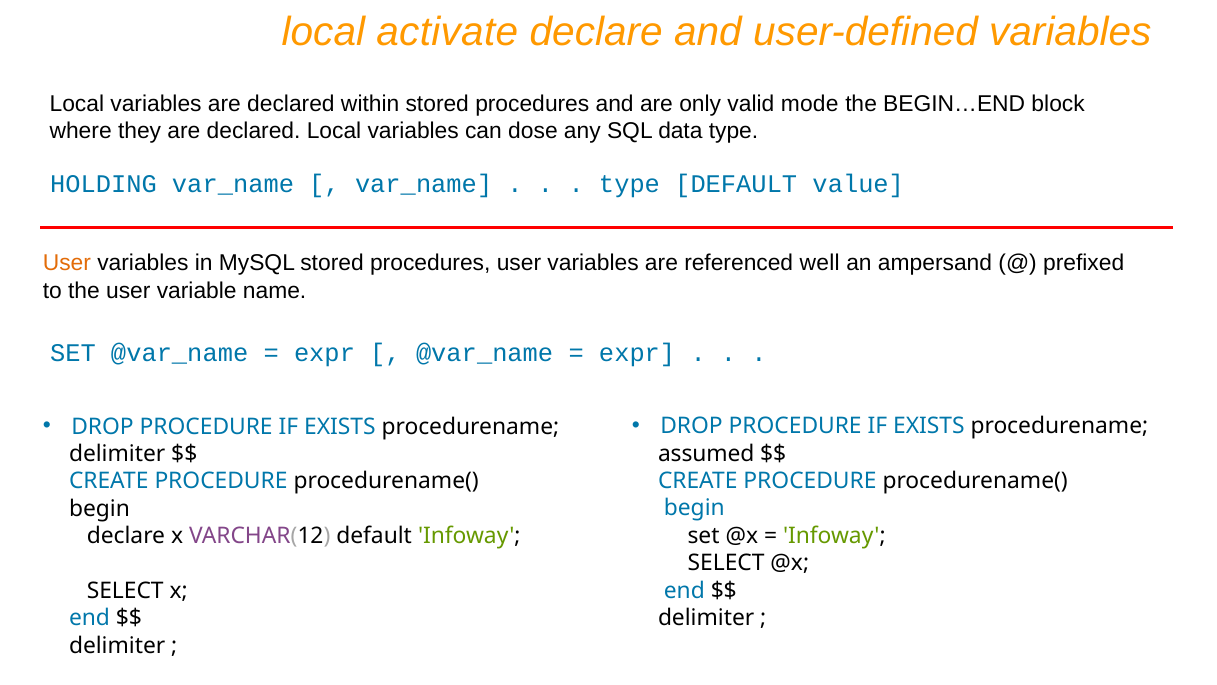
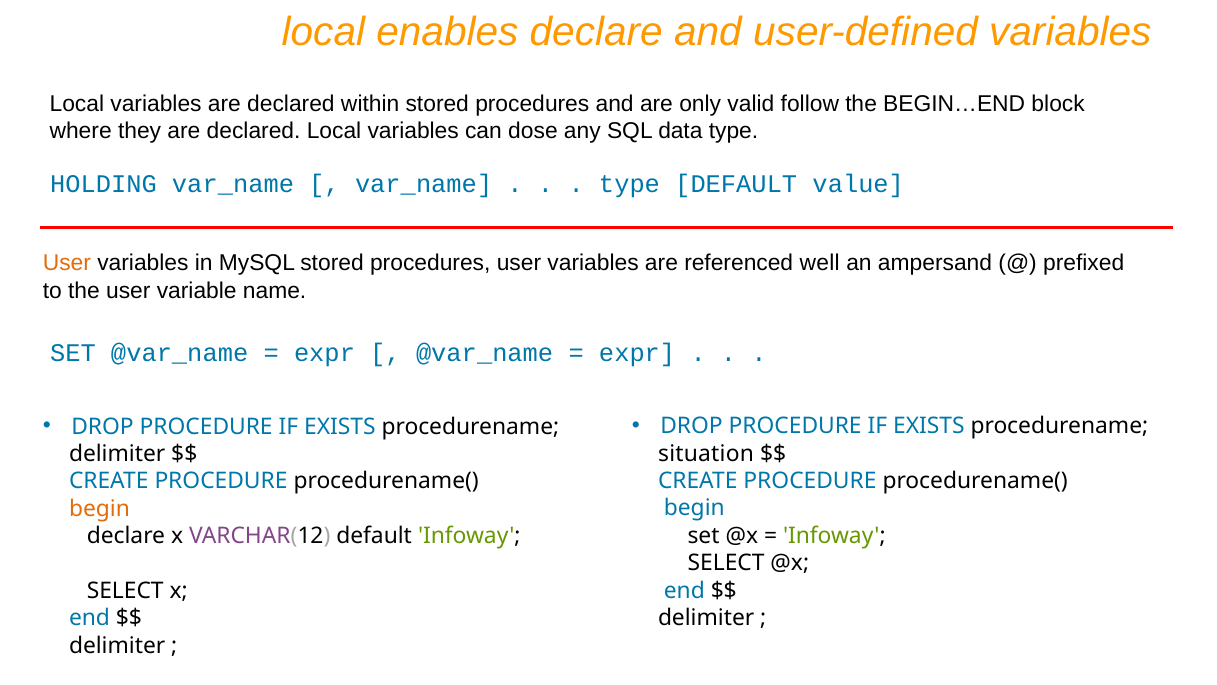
activate: activate -> enables (447, 32)
mode: mode -> follow (810, 103)
assumed: assumed -> situation (706, 453)
begin colour: black -> orange (99, 508)
